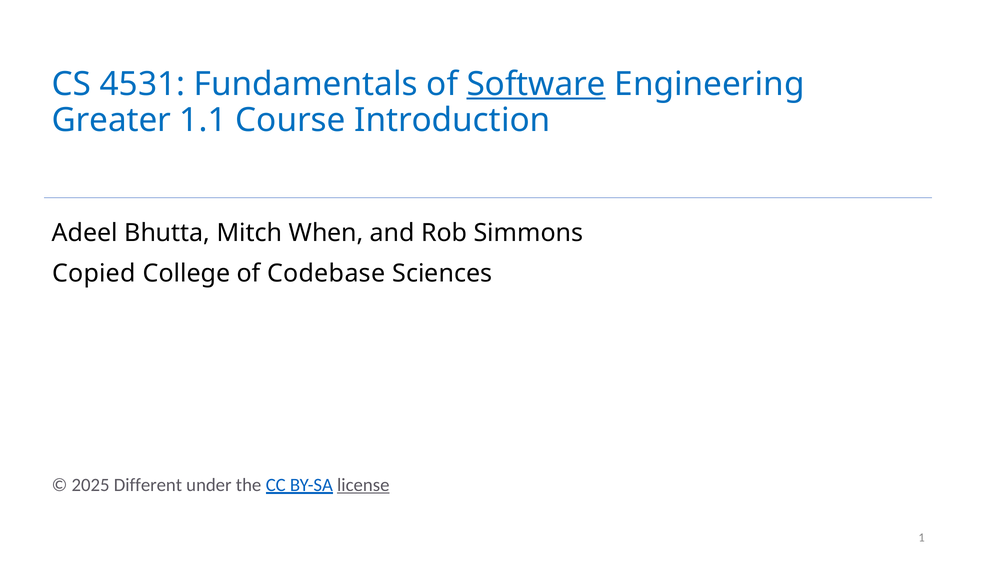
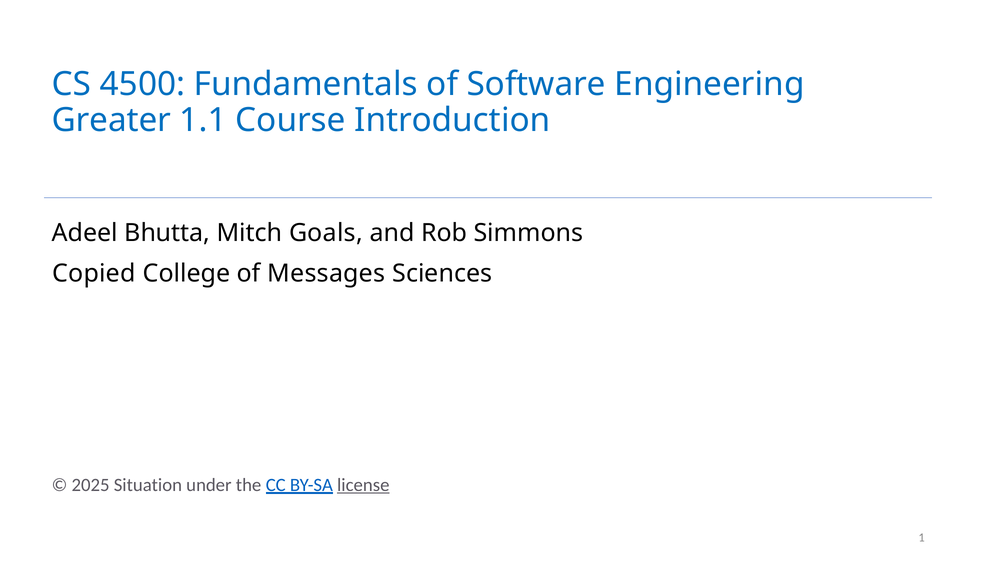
4531: 4531 -> 4500 (142, 84)
Software underline: present -> none (536, 84)
When: When -> Goals (326, 233)
Codebase: Codebase -> Messages (326, 274)
Different: Different -> Situation (148, 485)
